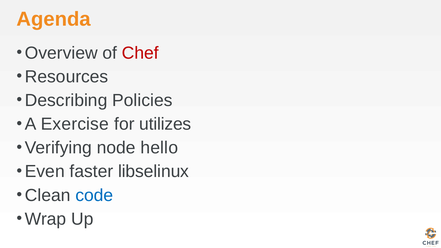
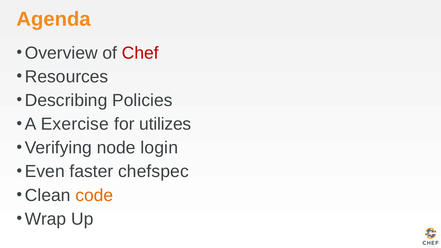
hello: hello -> login (159, 148)
libselinux: libselinux -> chefspec (153, 172)
code colour: blue -> orange (94, 195)
